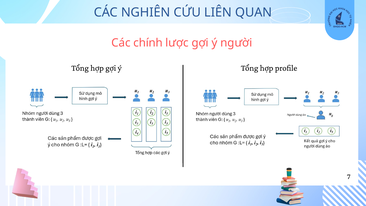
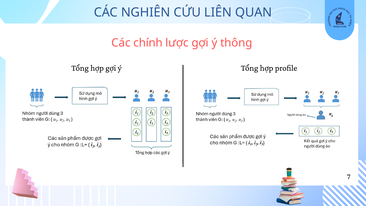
người: người -> thông (236, 43)
